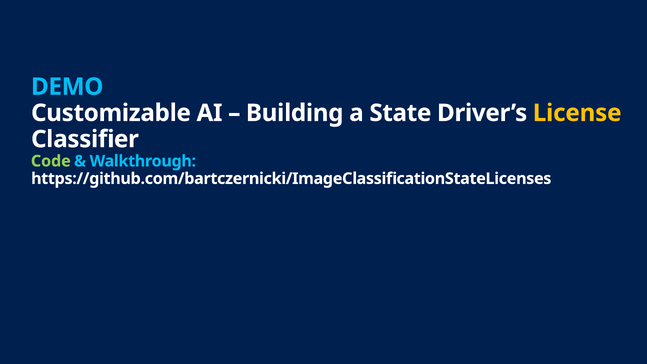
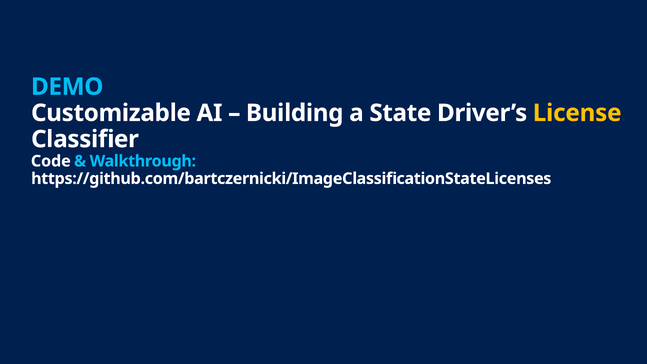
Code colour: light green -> white (51, 161)
